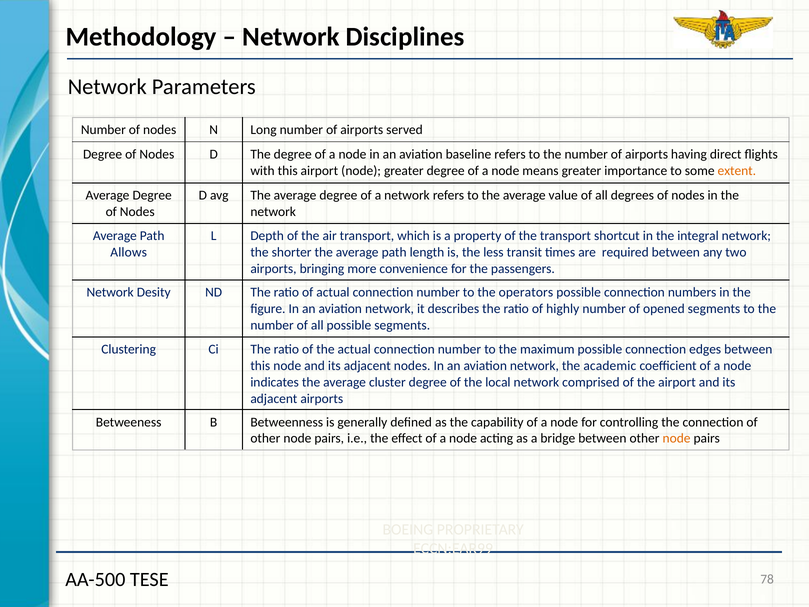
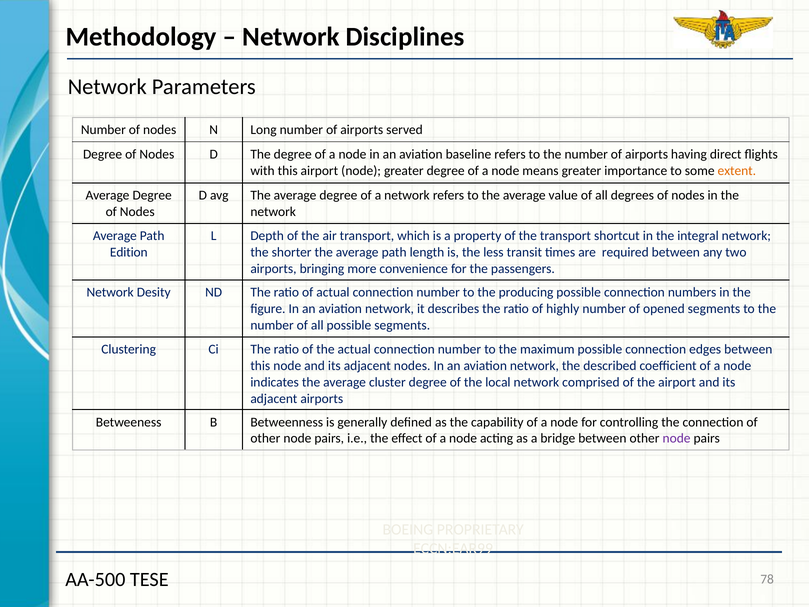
Allows: Allows -> Edition (129, 252)
operators: operators -> producing (526, 292)
academic: academic -> described (610, 366)
node colour: orange -> purple (677, 438)
